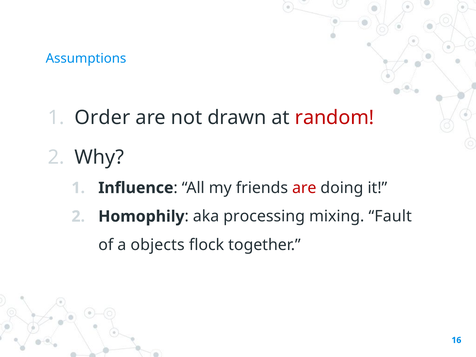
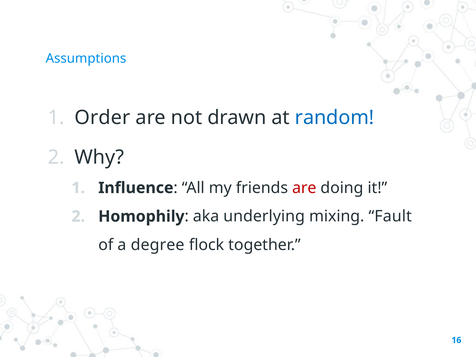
random colour: red -> blue (335, 118)
processing: processing -> underlying (264, 216)
objects: objects -> degree (158, 245)
